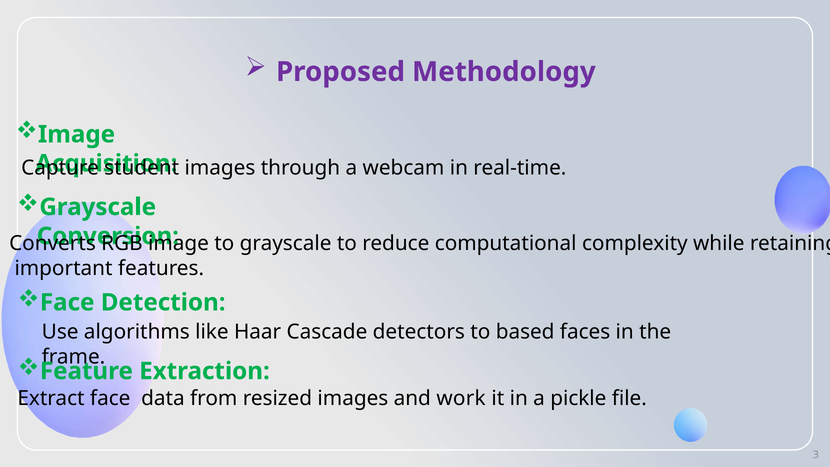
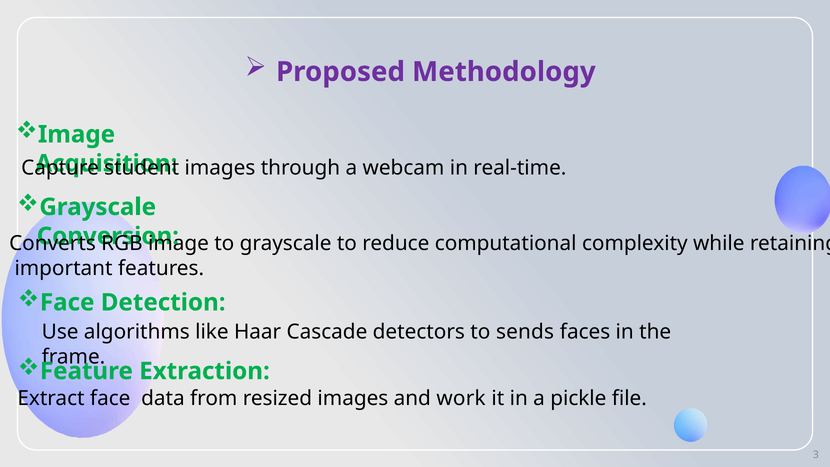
based: based -> sends (525, 332)
